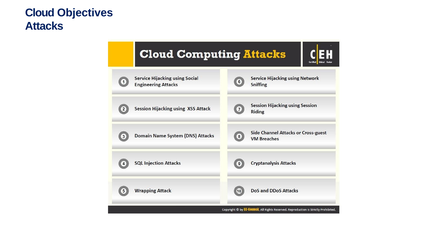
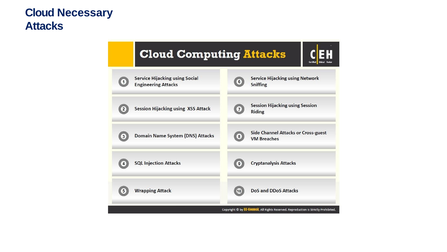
Objectives: Objectives -> Necessary (85, 13)
